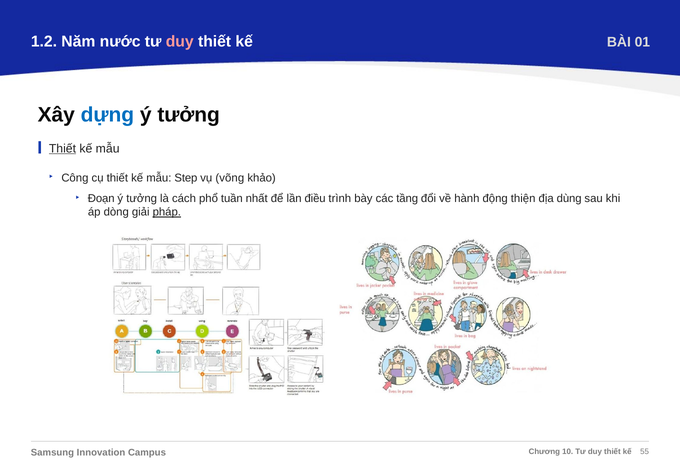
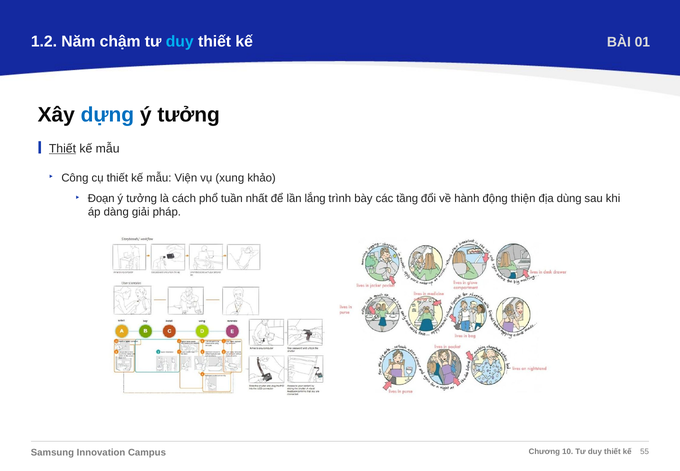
nước: nước -> chậm (120, 41)
duy colour: pink -> light blue (180, 41)
Step: Step -> Viện (186, 178)
võng: võng -> xung (230, 178)
điều: điều -> lắng (315, 198)
dòng: dòng -> dàng (116, 212)
pháp underline: present -> none (167, 212)
